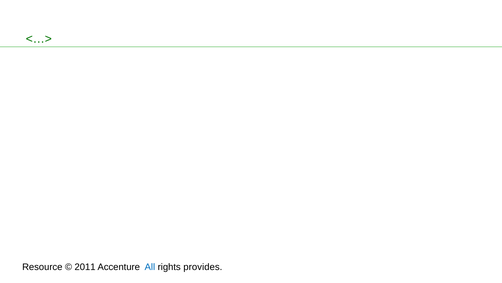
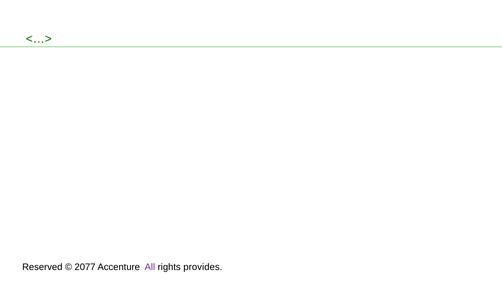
Resource: Resource -> Reserved (42, 267)
2011: 2011 -> 2077 (85, 267)
All colour: blue -> purple (150, 267)
